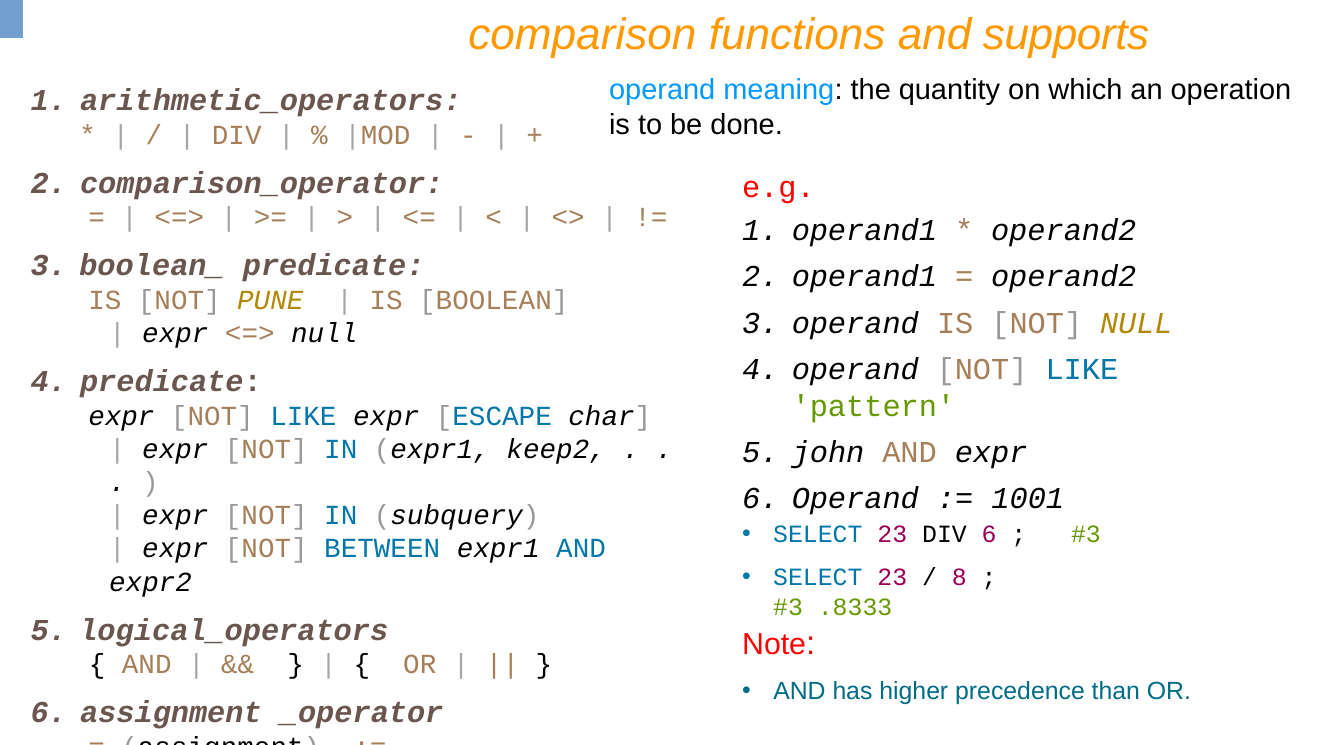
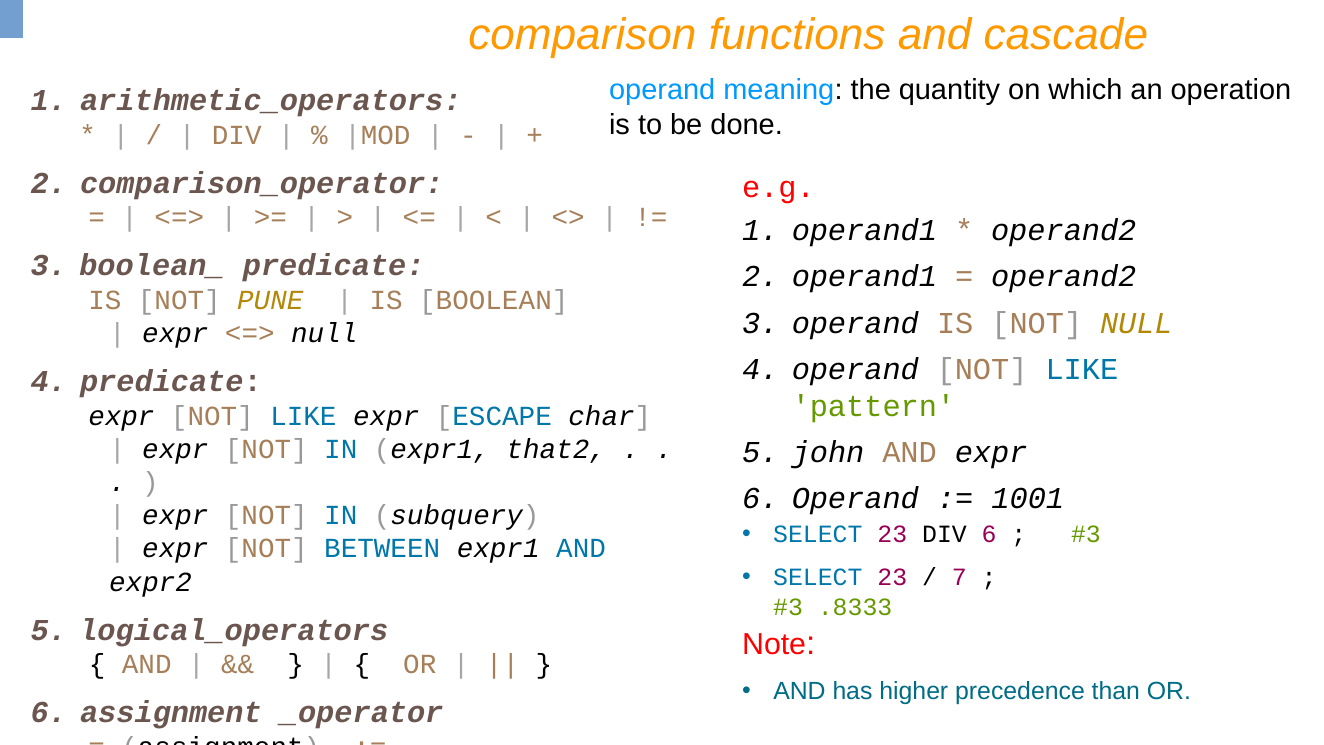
supports: supports -> cascade (1066, 34)
keep2: keep2 -> that2 (556, 449)
8: 8 -> 7 (959, 578)
